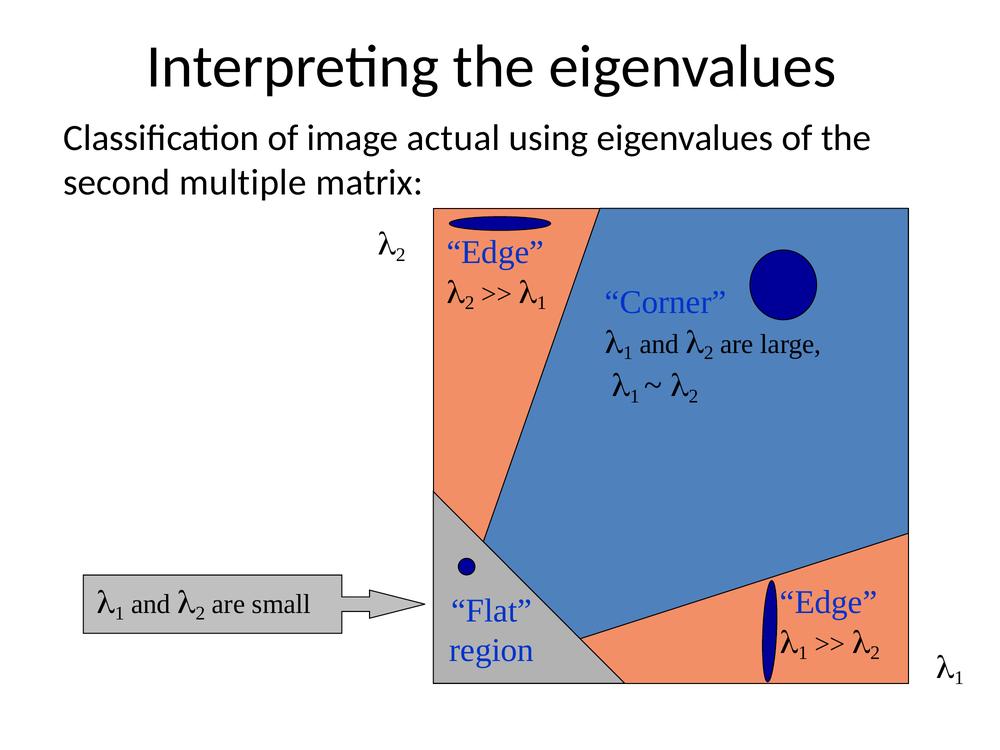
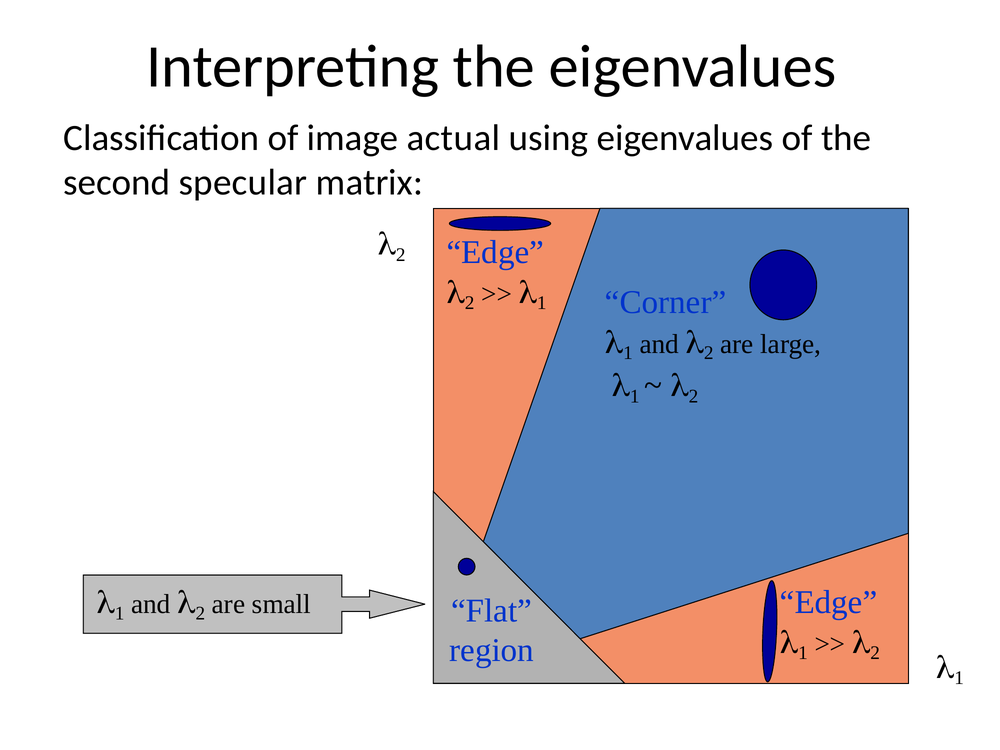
multiple: multiple -> specular (243, 183)
